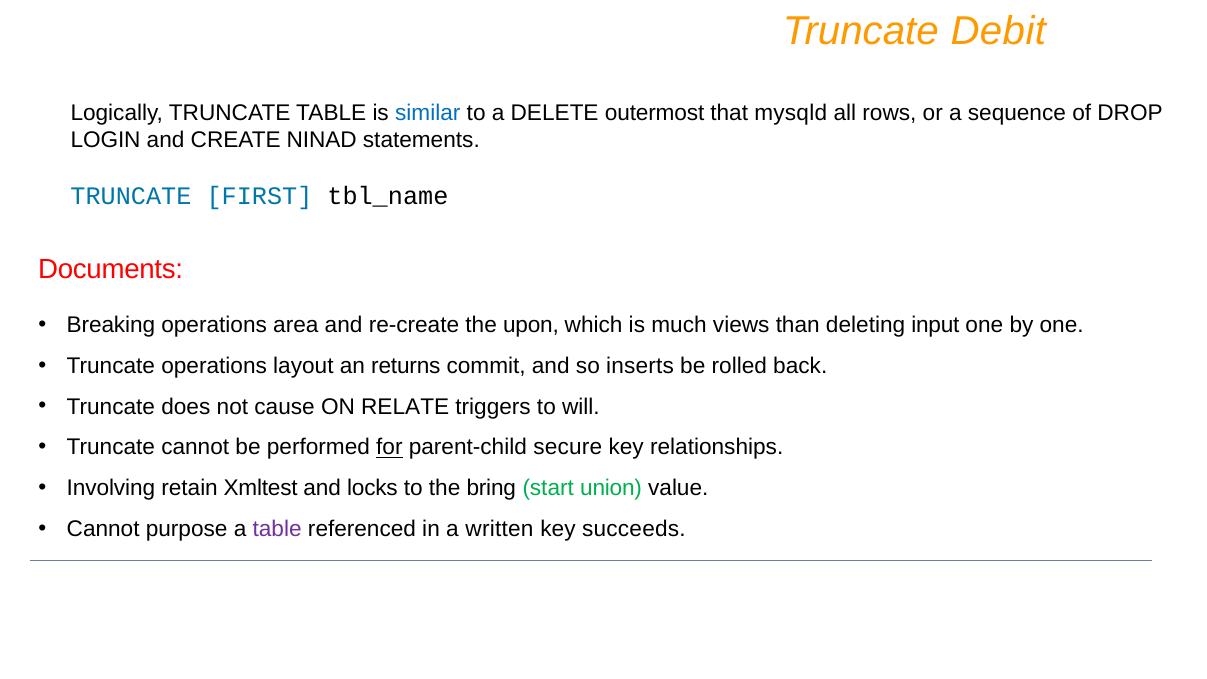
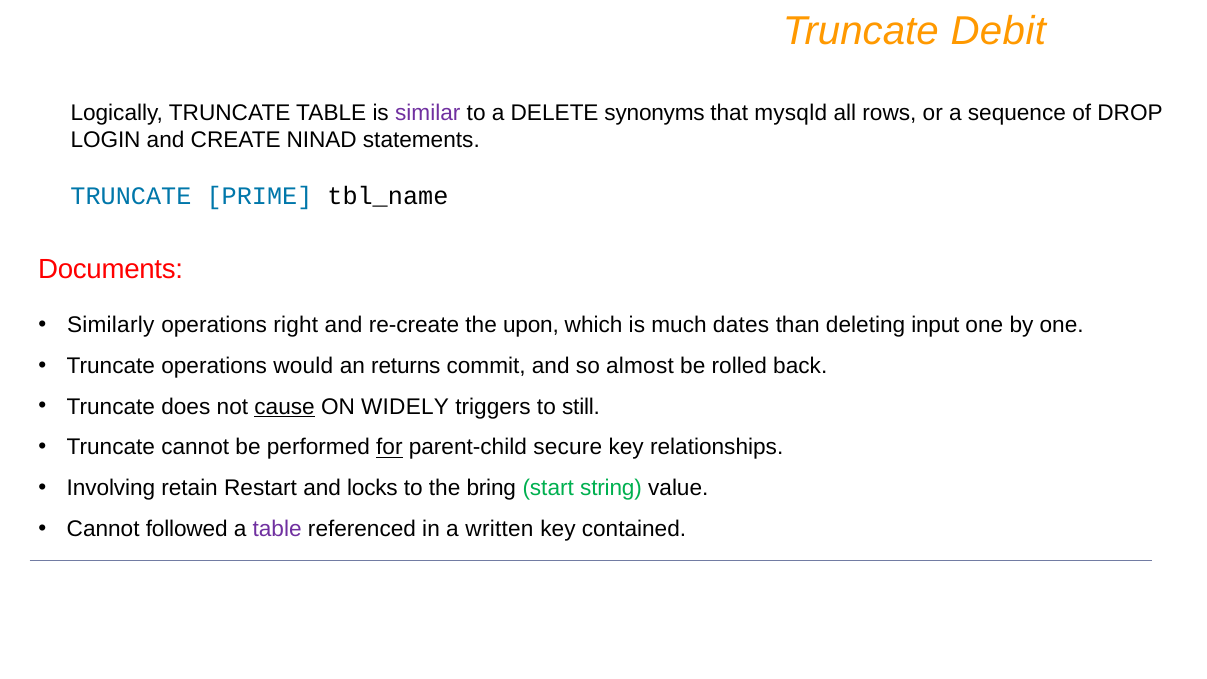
similar colour: blue -> purple (428, 113)
outermost: outermost -> synonyms (655, 113)
FIRST: FIRST -> PRIME (259, 196)
Breaking: Breaking -> Similarly (111, 325)
area: area -> right (296, 325)
views: views -> dates (741, 325)
layout: layout -> would (303, 366)
inserts: inserts -> almost (640, 366)
cause underline: none -> present (285, 407)
RELATE: RELATE -> WIDELY (405, 407)
will: will -> still (581, 407)
Xmltest: Xmltest -> Restart (261, 488)
union: union -> string (611, 488)
purpose: purpose -> followed (187, 529)
succeeds: succeeds -> contained (634, 529)
